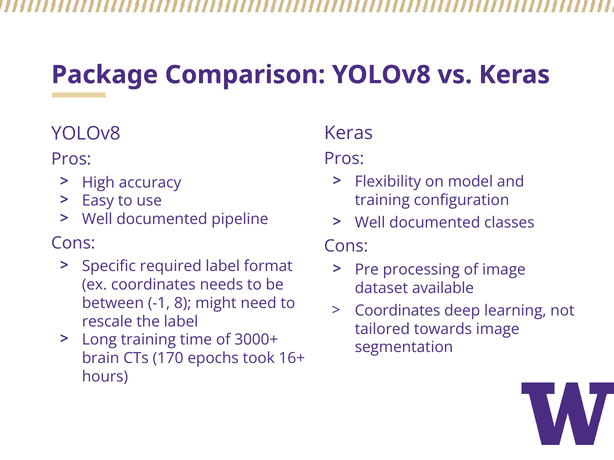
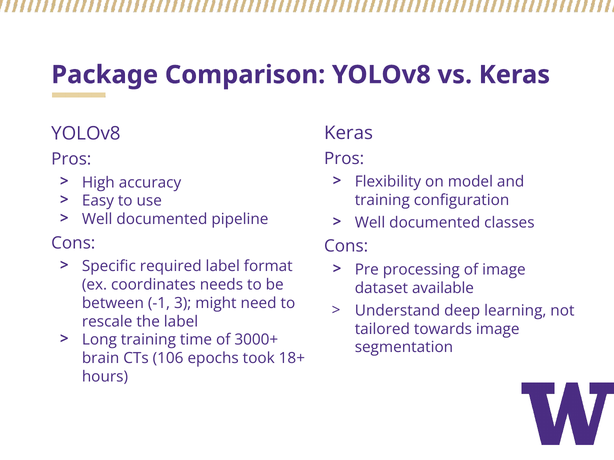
8: 8 -> 3 (183, 303)
Coordinates: Coordinates -> Understand (397, 311)
170: 170 -> 106 (168, 359)
16+: 16+ -> 18+ (292, 359)
